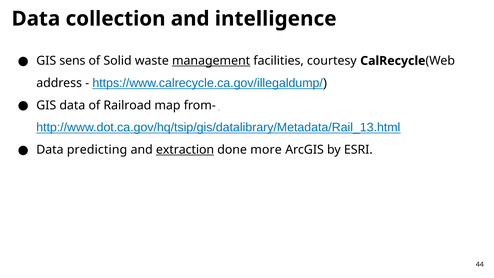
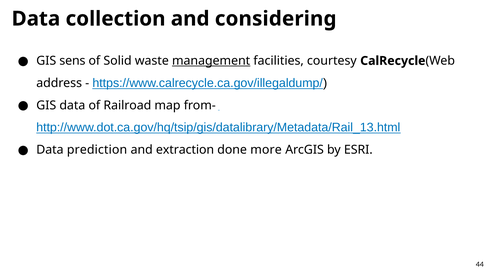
intelligence: intelligence -> considering (276, 19)
predicting: predicting -> prediction (97, 150)
extraction underline: present -> none (185, 150)
